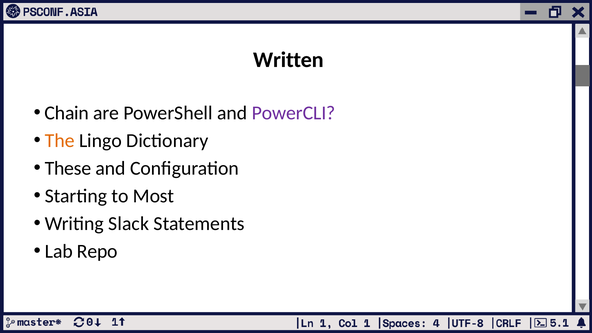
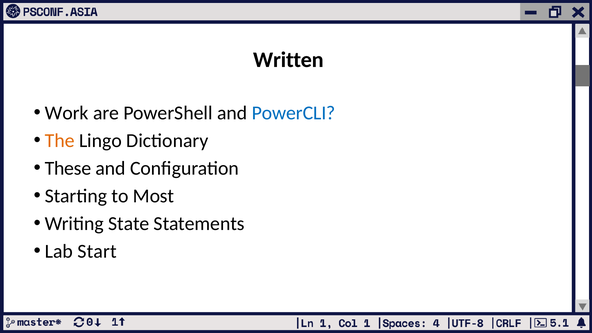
Chain: Chain -> Work (67, 113)
PowerCLI colour: purple -> blue (294, 113)
Slack: Slack -> State (129, 224)
Repo: Repo -> Start (97, 251)
